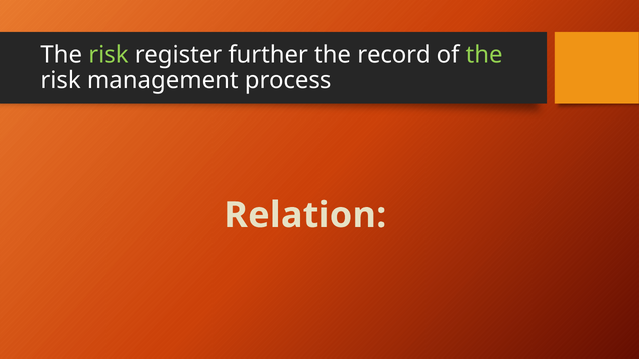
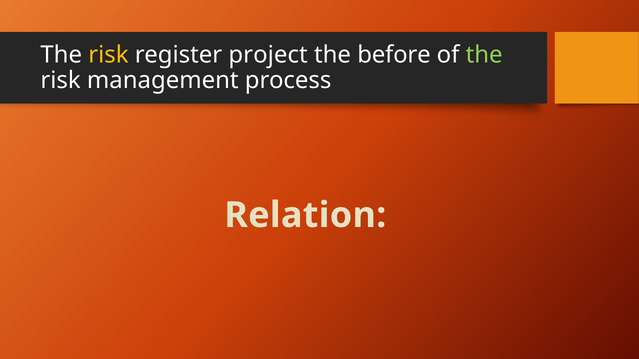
risk colour: light green -> yellow (108, 55)
further: further -> project (268, 55)
record: record -> before (394, 55)
